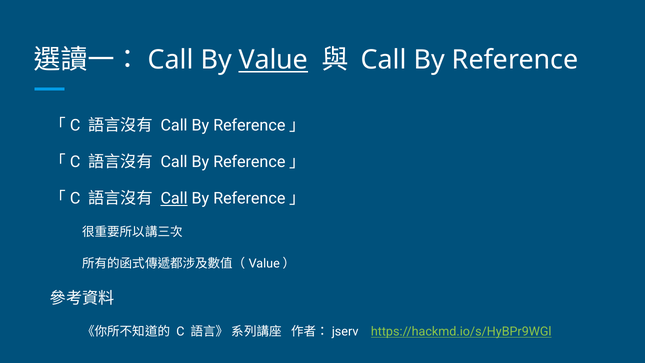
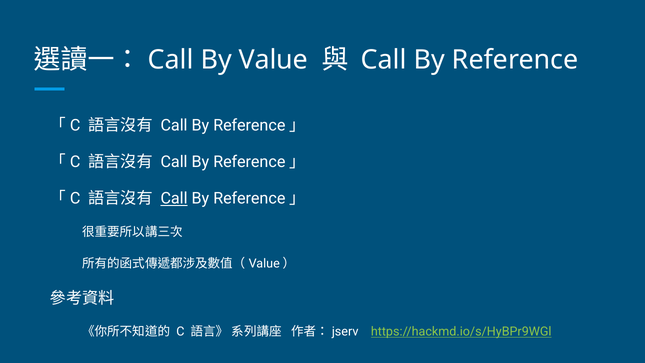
Value underline: present -> none (273, 60)
